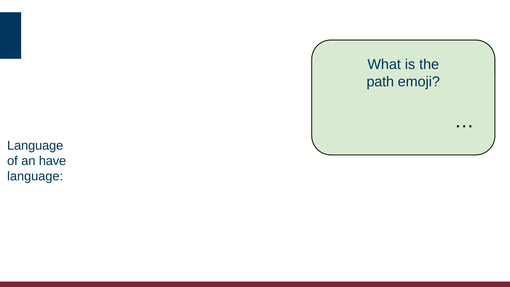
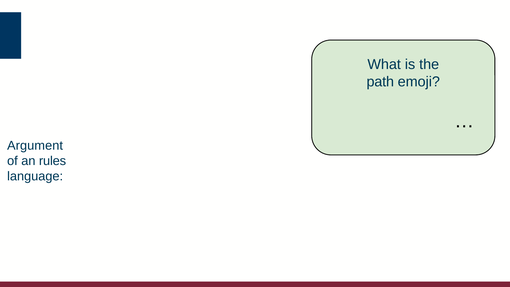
Language: Language -> Argument (35, 146)
have: have -> rules (52, 161)
